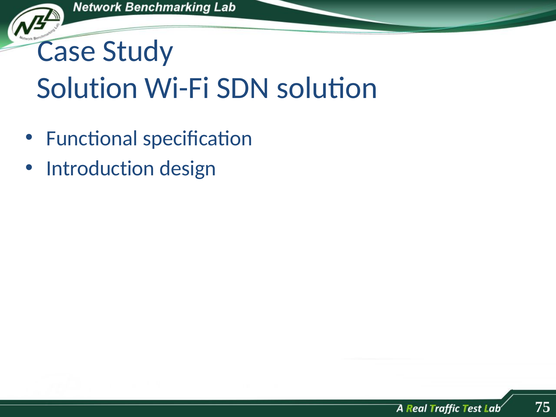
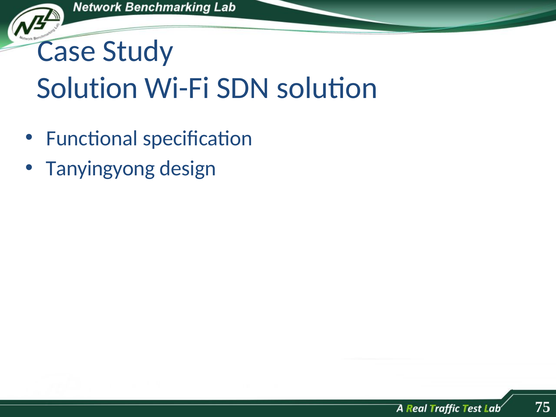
Introduction: Introduction -> Tanyingyong (100, 169)
